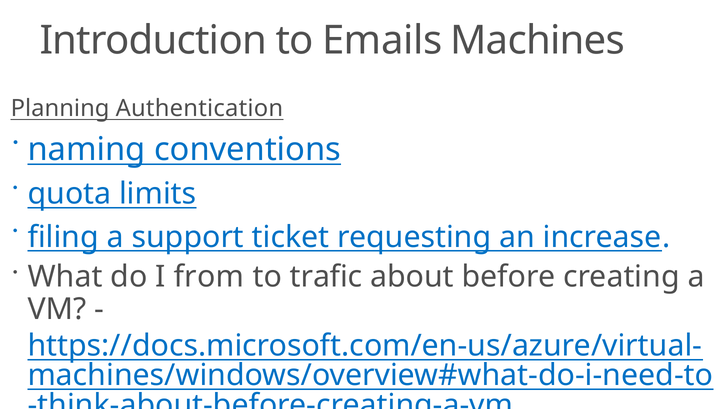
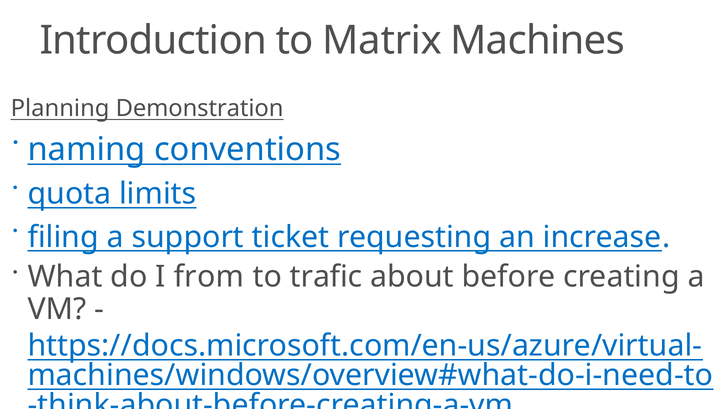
Emails: Emails -> Matrix (382, 40)
Authentication: Authentication -> Demonstration (200, 109)
